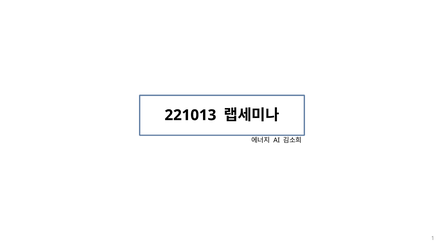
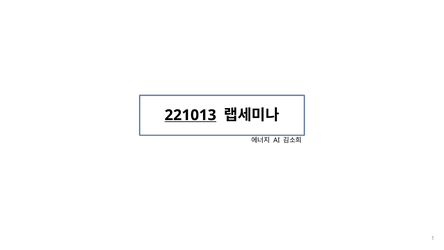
221013 underline: none -> present (190, 115)
